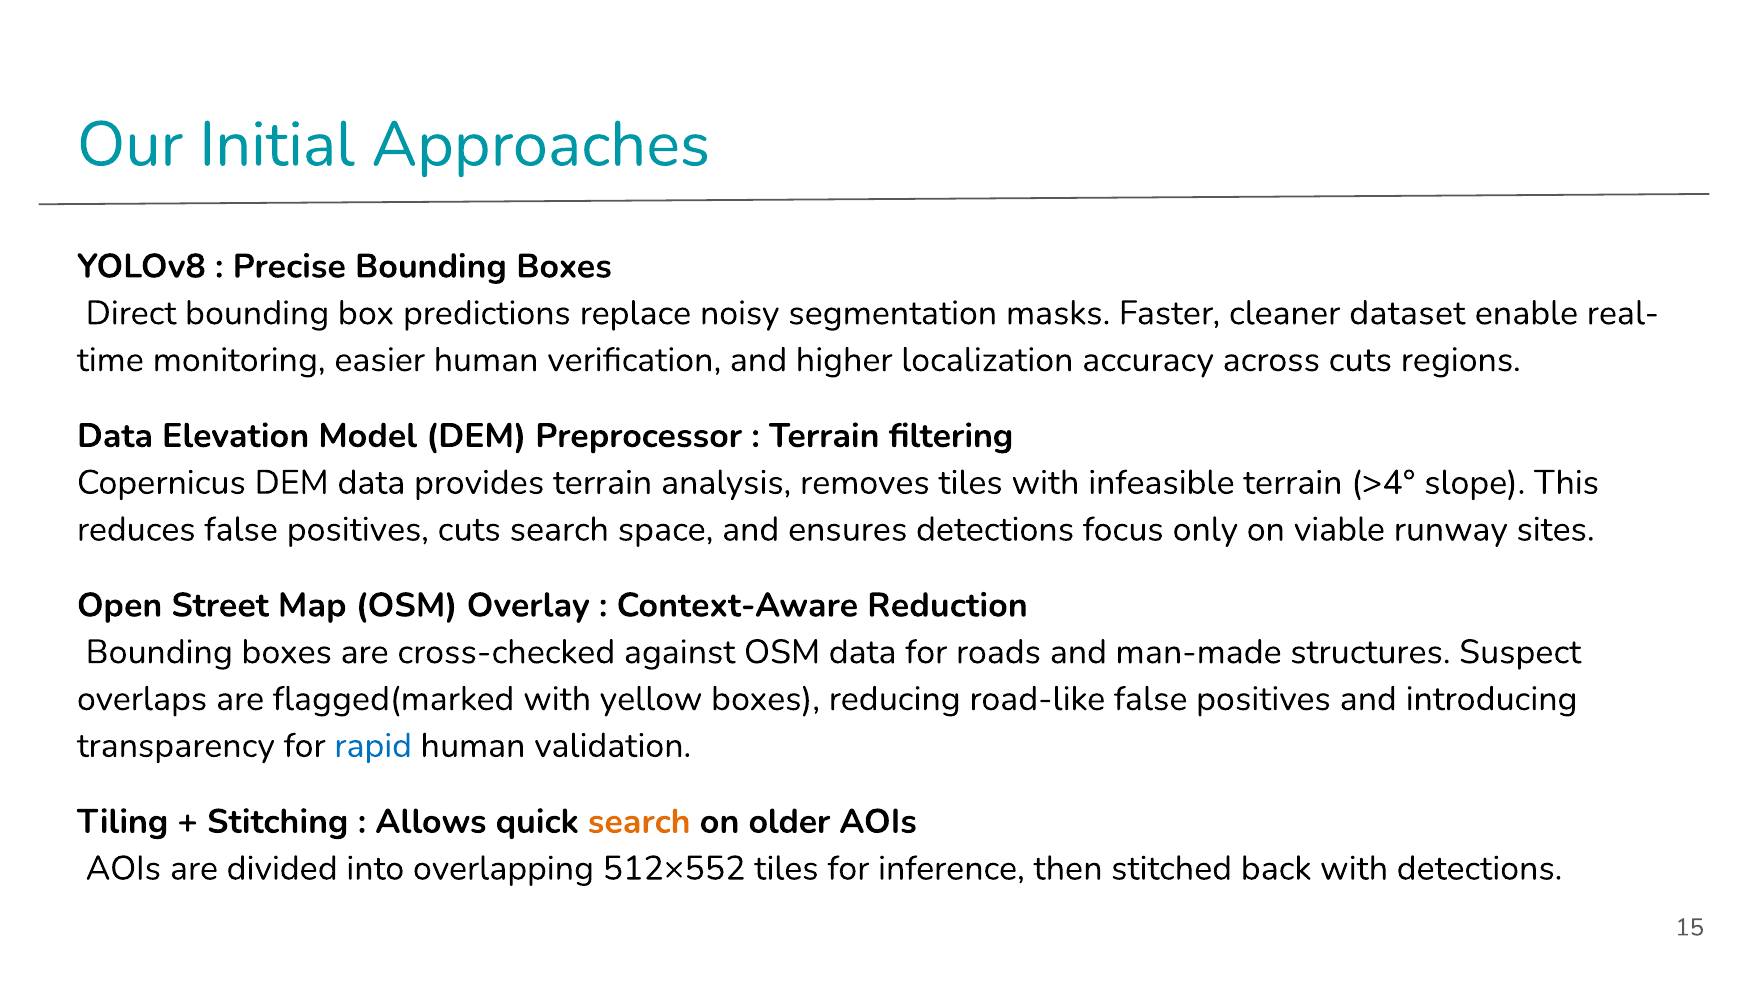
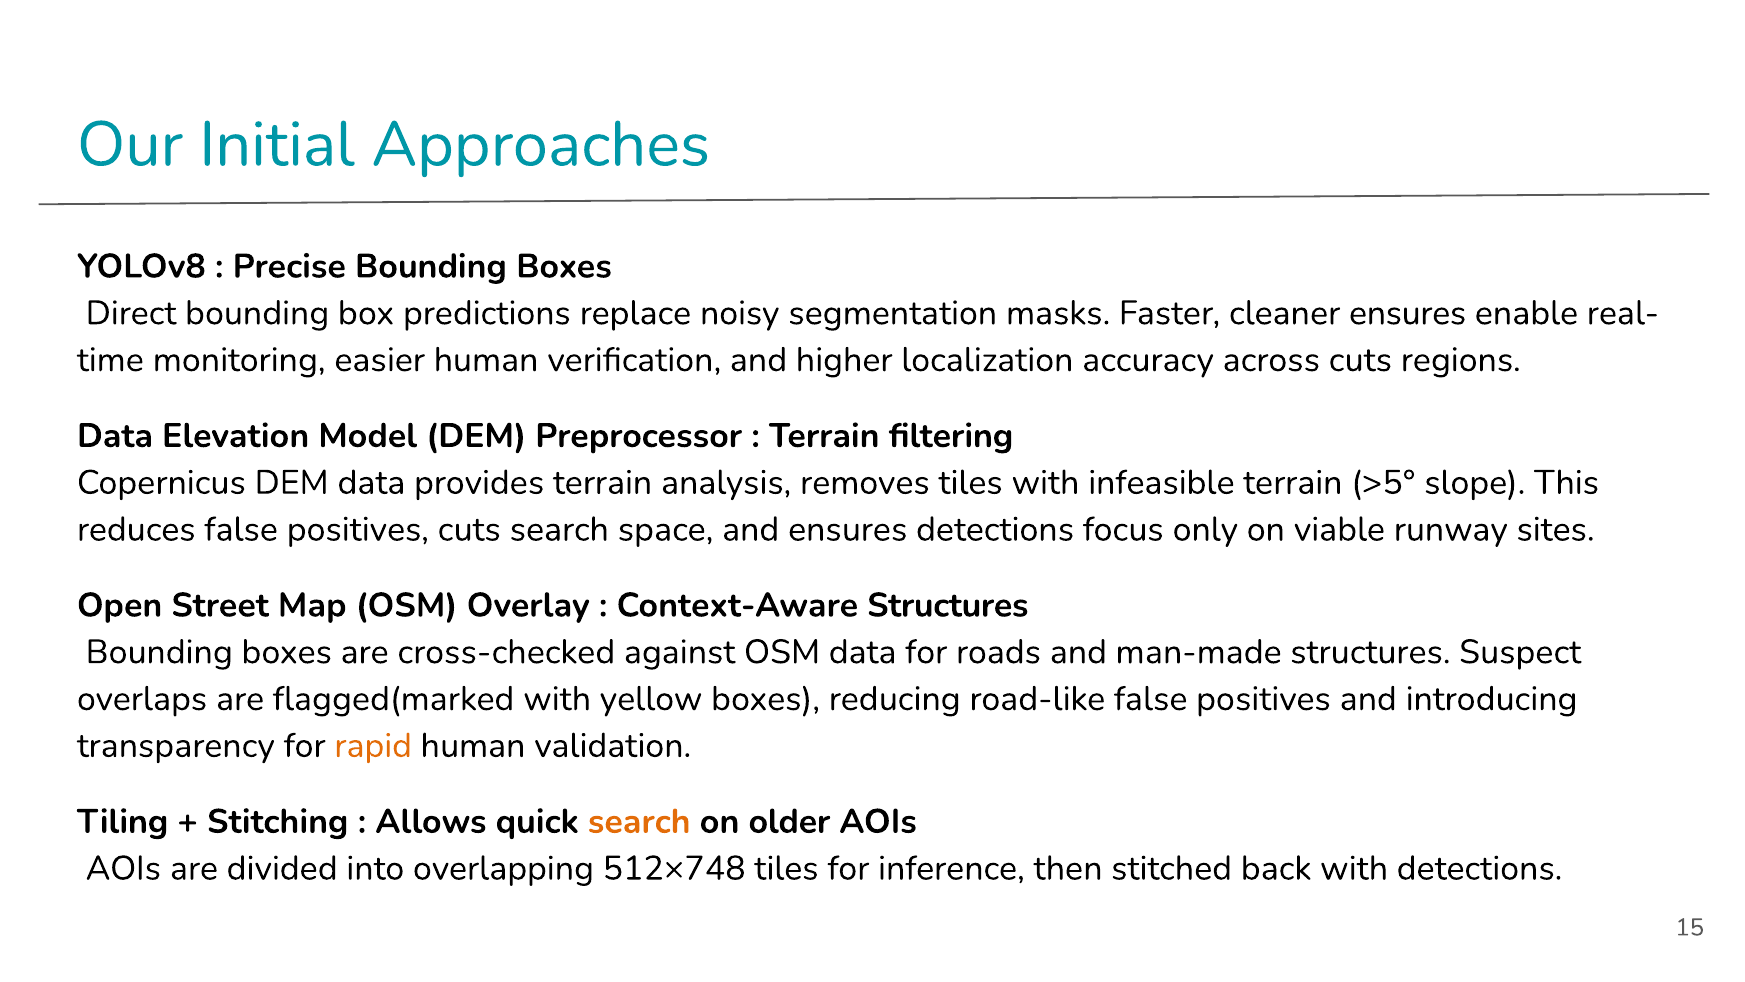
cleaner dataset: dataset -> ensures (1408, 313)
>4°: >4° -> >5° (1383, 482)
Context-Aware Reduction: Reduction -> Structures (948, 605)
rapid colour: blue -> orange (373, 745)
512×552: 512×552 -> 512×748 (674, 868)
